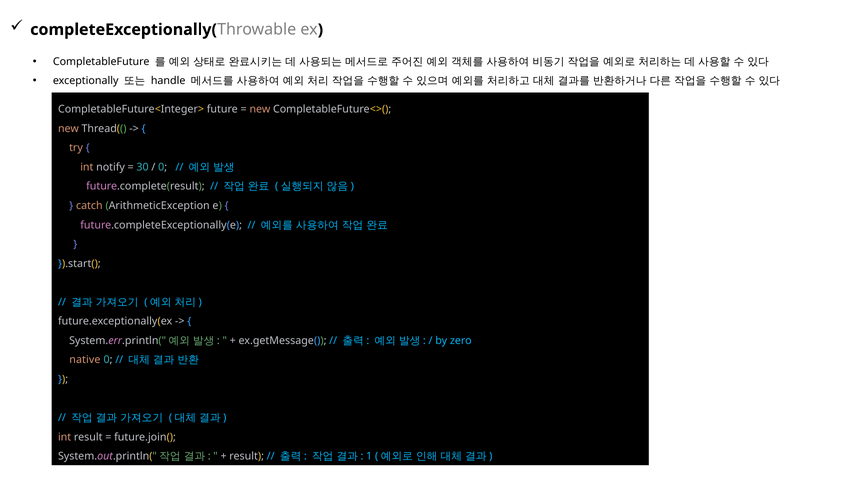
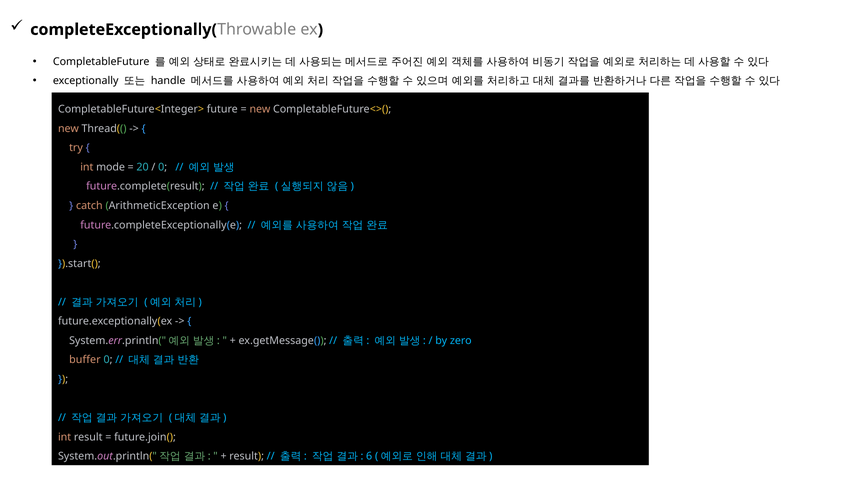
notify: notify -> mode (111, 167)
30: 30 -> 20 (143, 167)
native: native -> buffer (85, 360)
1: 1 -> 6 (369, 456)
